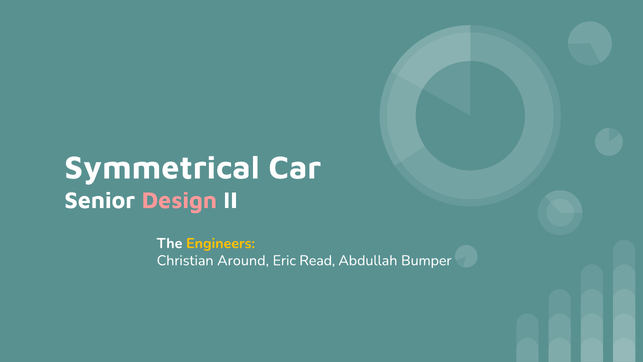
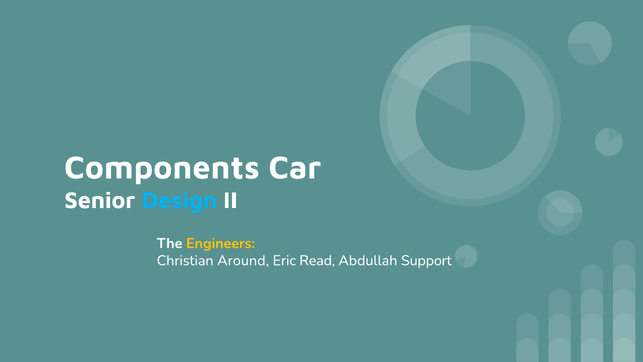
Symmetrical: Symmetrical -> Components (162, 168)
Design colour: pink -> light blue (179, 200)
Bumper: Bumper -> Support (426, 260)
